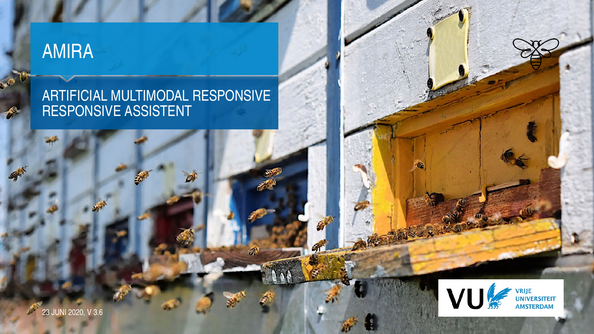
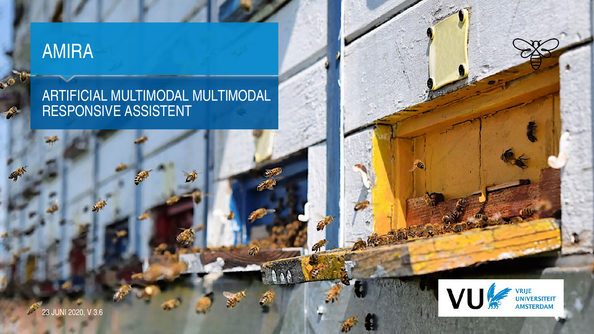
MULTIMODAL RESPONSIVE: RESPONSIVE -> MULTIMODAL (232, 96)
